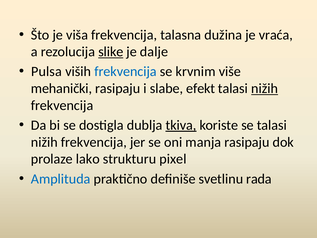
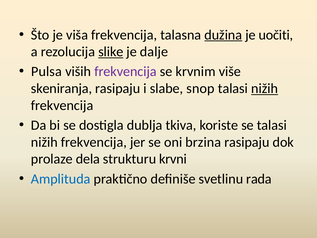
dužina underline: none -> present (223, 35)
vraća: vraća -> uočiti (276, 35)
frekvencija colour: blue -> purple (125, 71)
mehanički: mehanički -> skeniranja (61, 88)
efekt: efekt -> snop (201, 88)
tkiva underline: present -> none (181, 125)
manja: manja -> brzina (203, 142)
lako: lako -> dela (88, 159)
pixel: pixel -> krvni (173, 159)
